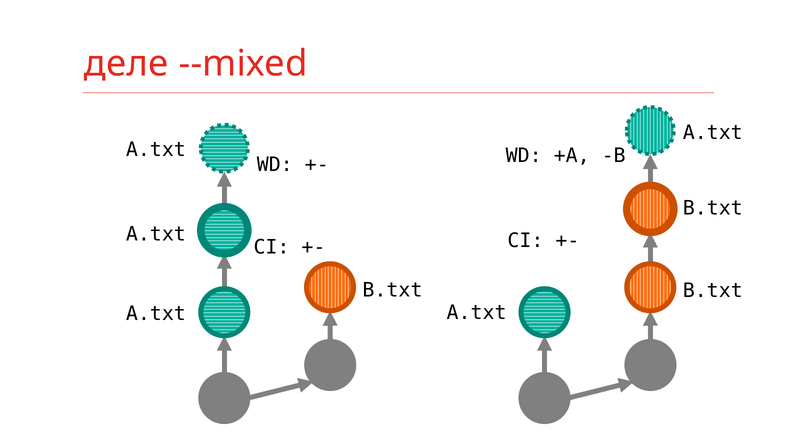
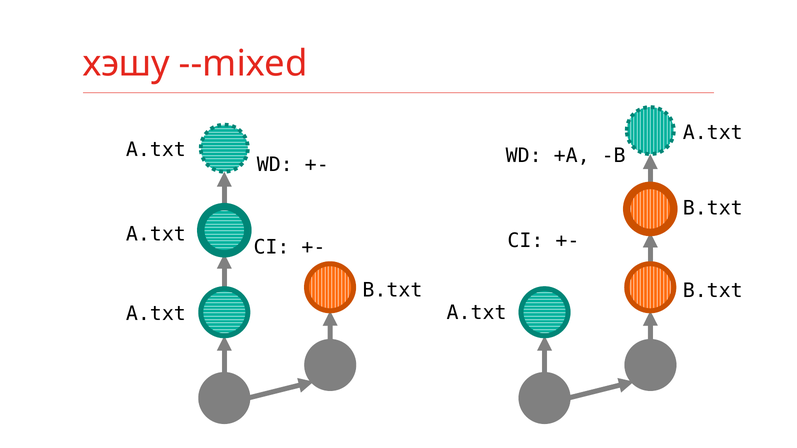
деле: деле -> хэшу (126, 64)
